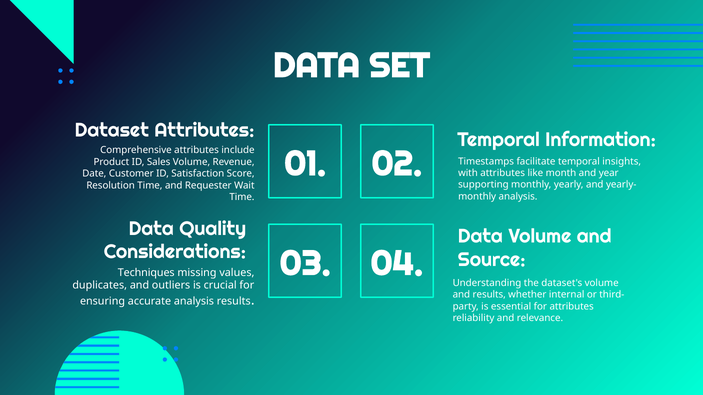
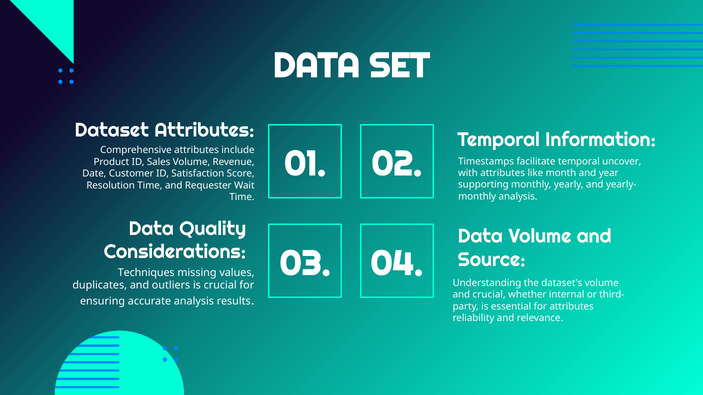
insights: insights -> uncover (622, 161)
and results: results -> crucial (489, 295)
